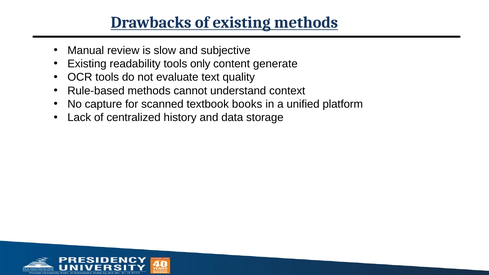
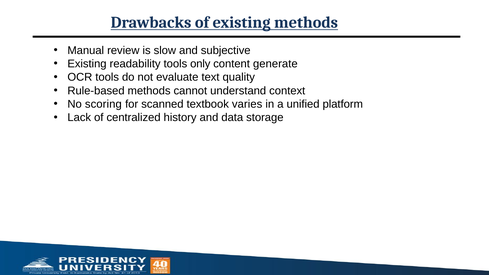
capture: capture -> scoring (103, 104)
books: books -> varies (247, 104)
